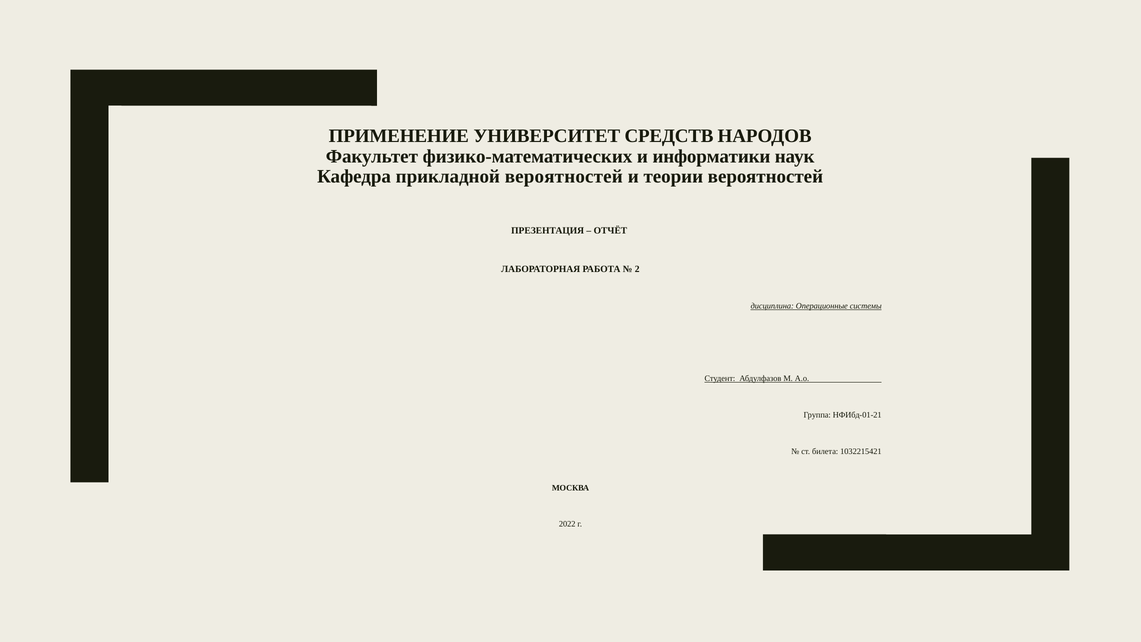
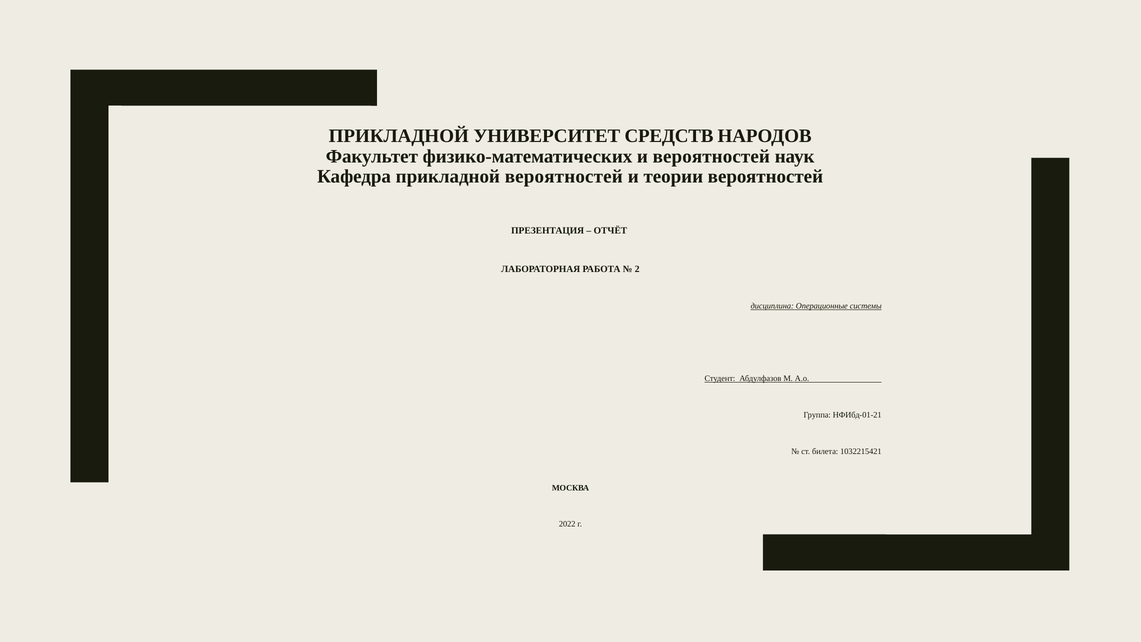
ПРИМЕНЕНИЕ: ПРИМЕНЕНИЕ -> ПРИКЛАДНОЙ (399, 136)
и информатики: информатики -> вероятностей (711, 156)
